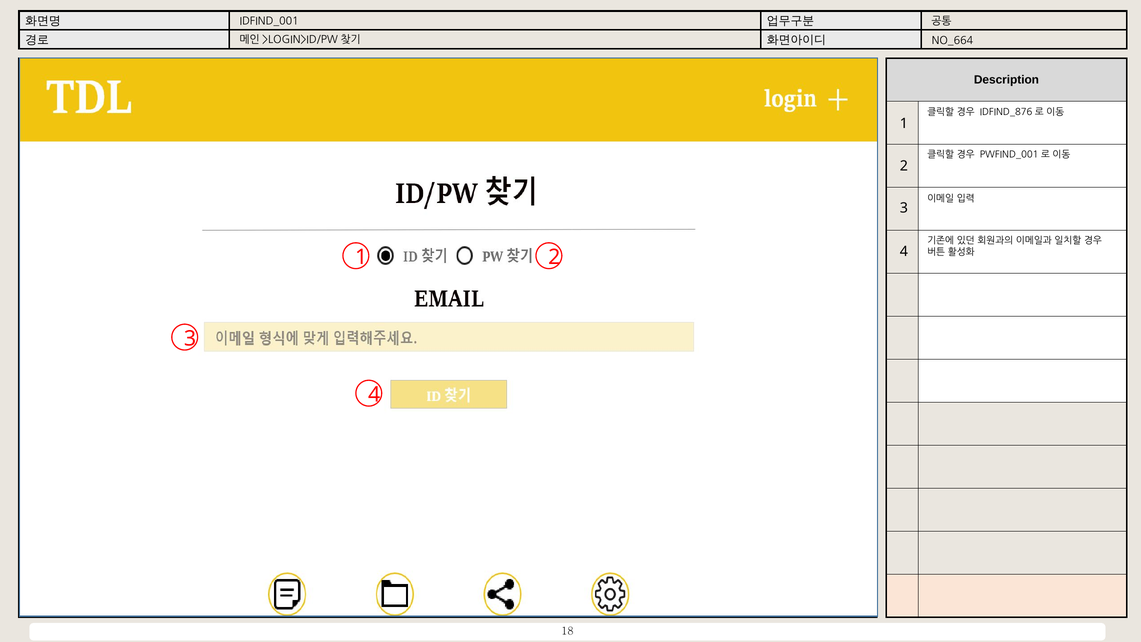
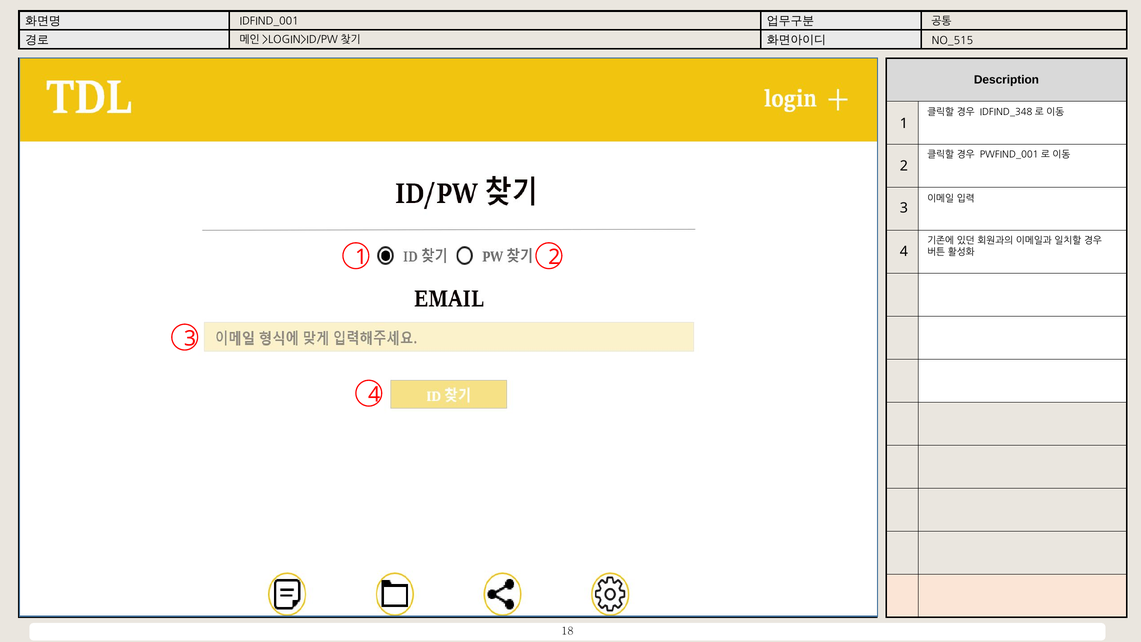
NO_664: NO_664 -> NO_515 (952, 41)
IDFIND_876: IDFIND_876 -> IDFIND_348 (1006, 112)
